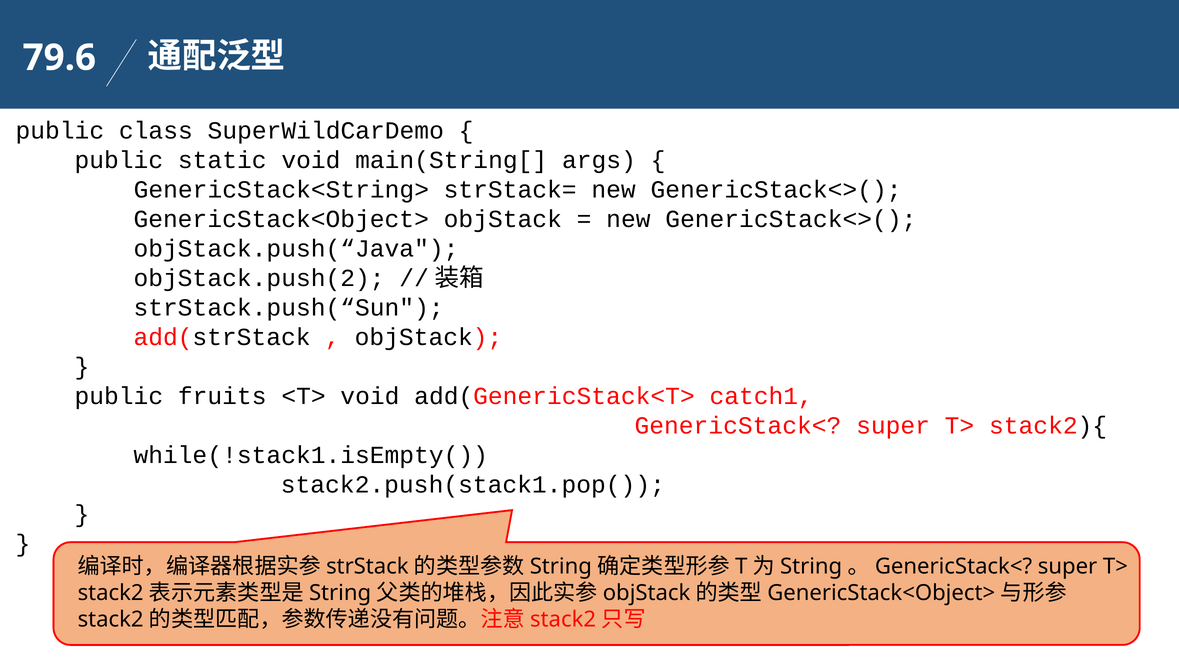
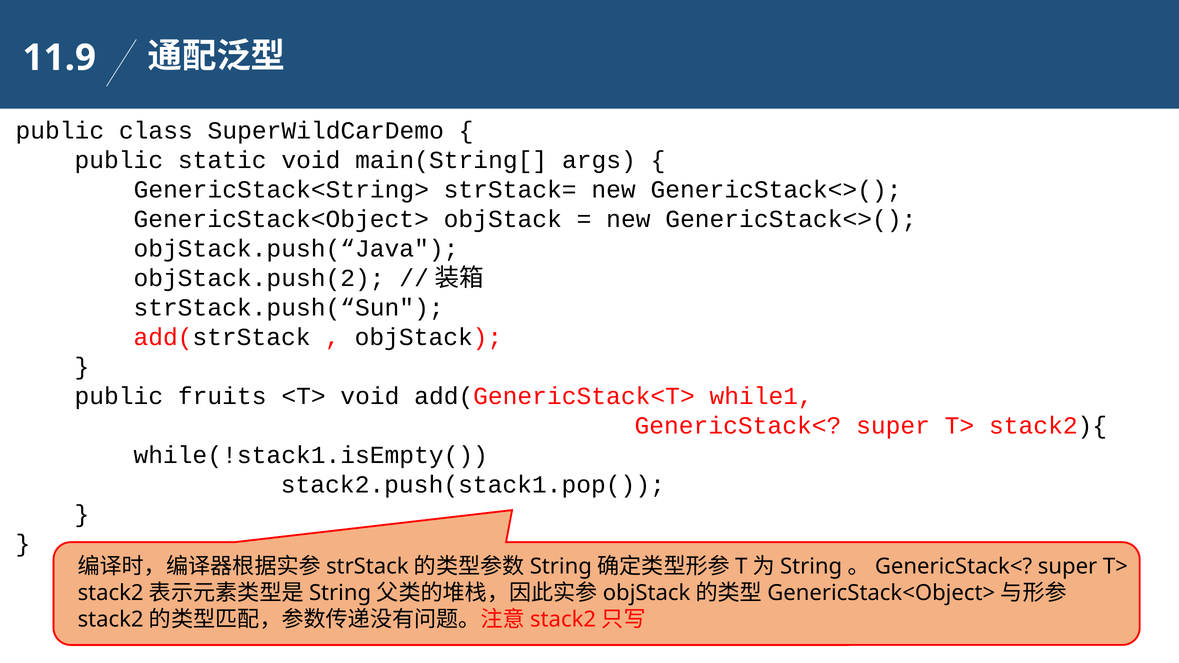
79.6: 79.6 -> 11.9 (59, 58)
catch1: catch1 -> while1 (761, 396)
